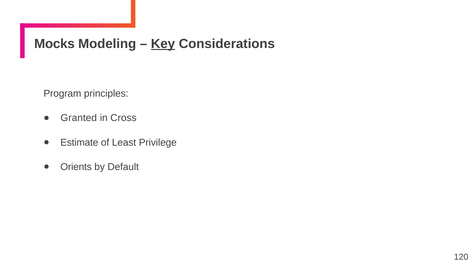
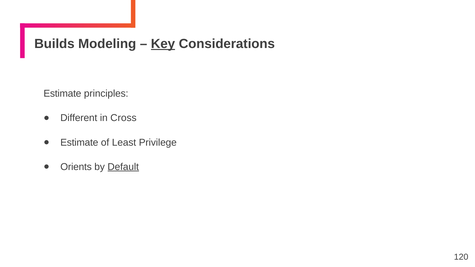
Mocks: Mocks -> Builds (54, 44)
Program: Program -> Estimate (62, 94)
Granted: Granted -> Different (79, 118)
Default underline: none -> present (123, 167)
